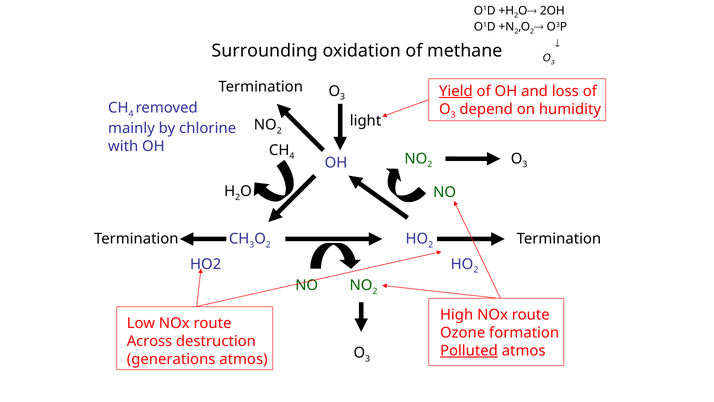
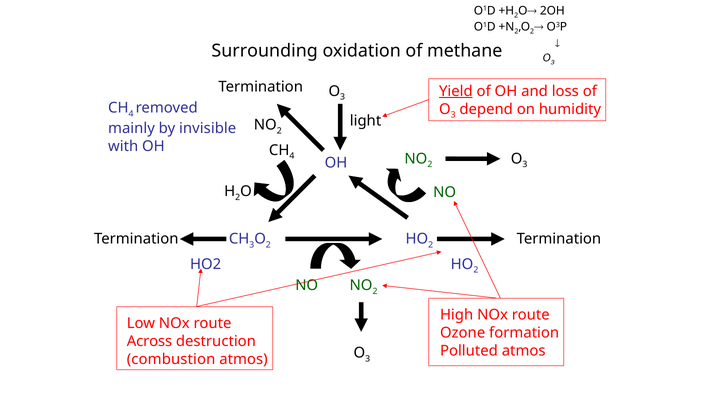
chlorine: chlorine -> invisible (208, 128)
Polluted underline: present -> none (469, 350)
generations: generations -> combustion (171, 359)
